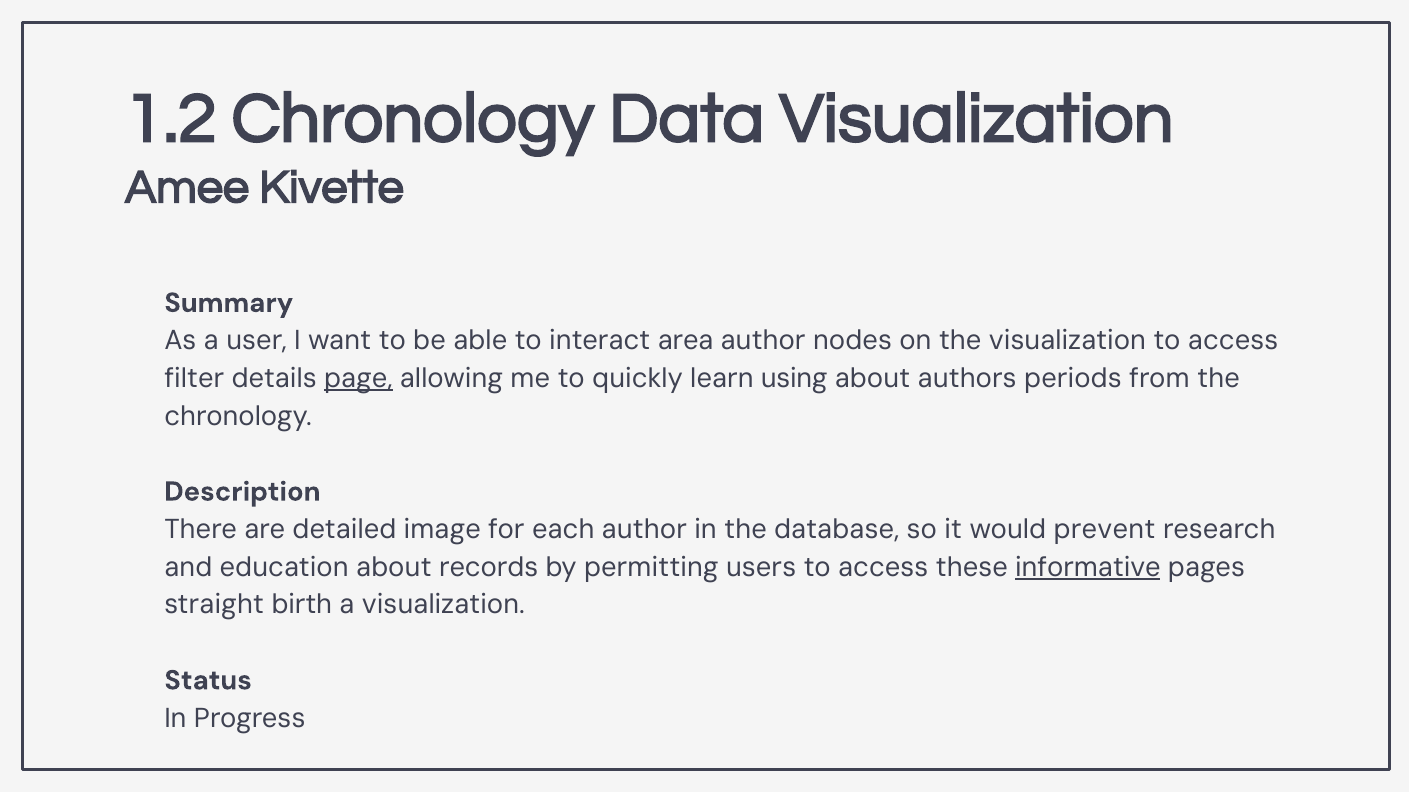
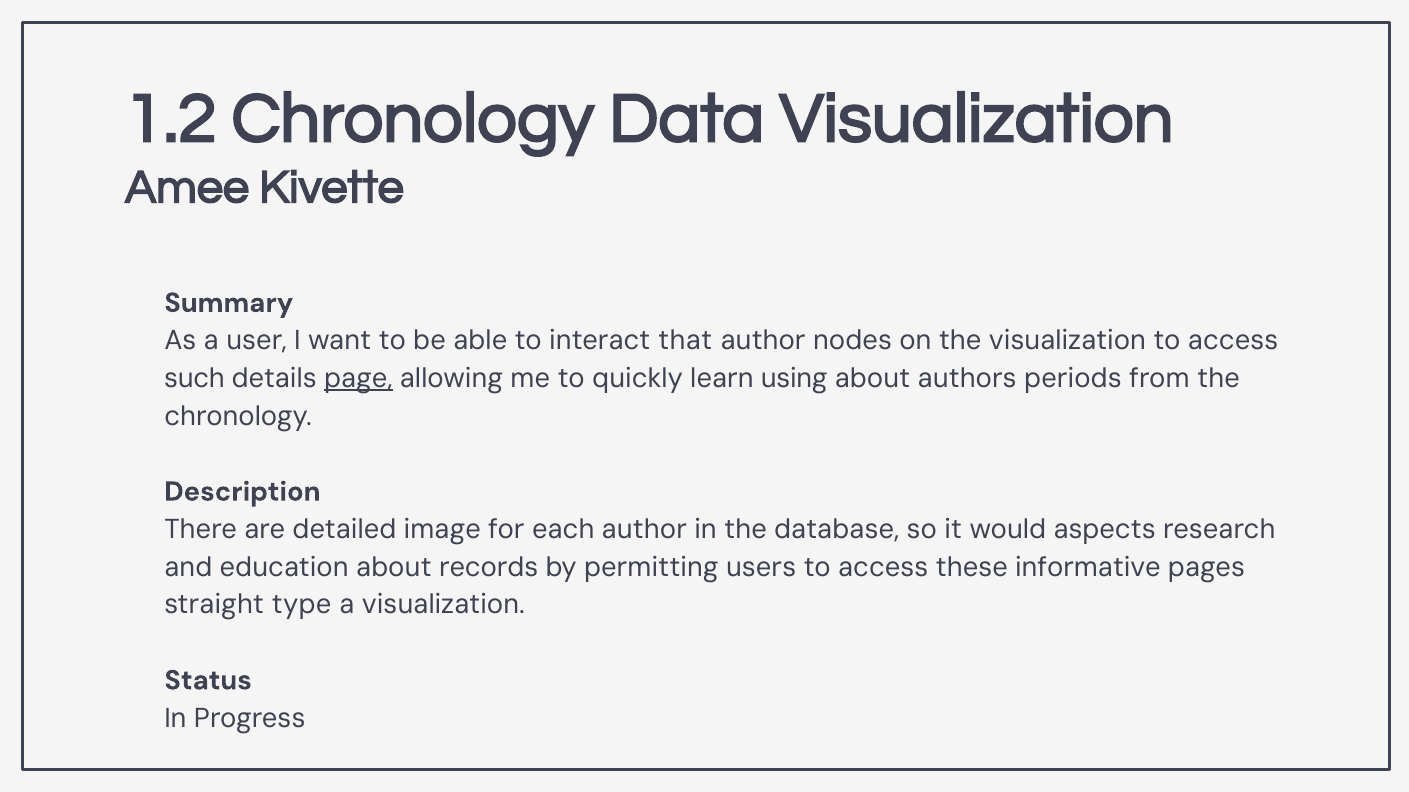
area: area -> that (685, 341)
filter: filter -> such (194, 379)
prevent: prevent -> aspects (1105, 530)
informative underline: present -> none (1088, 567)
birth: birth -> type (302, 605)
